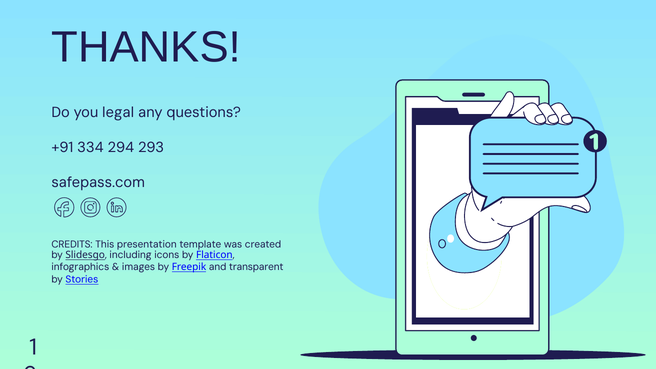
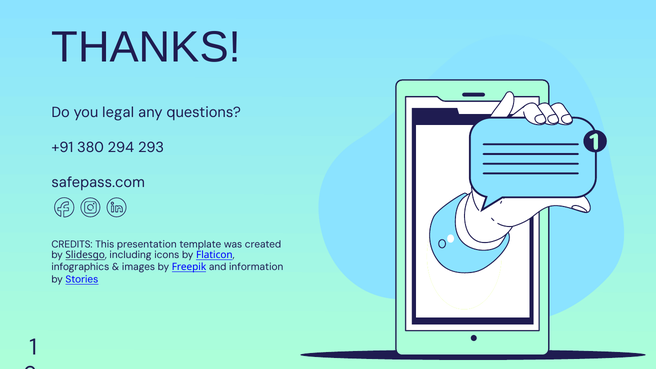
334: 334 -> 380 (91, 147)
transparent: transparent -> information (256, 267)
